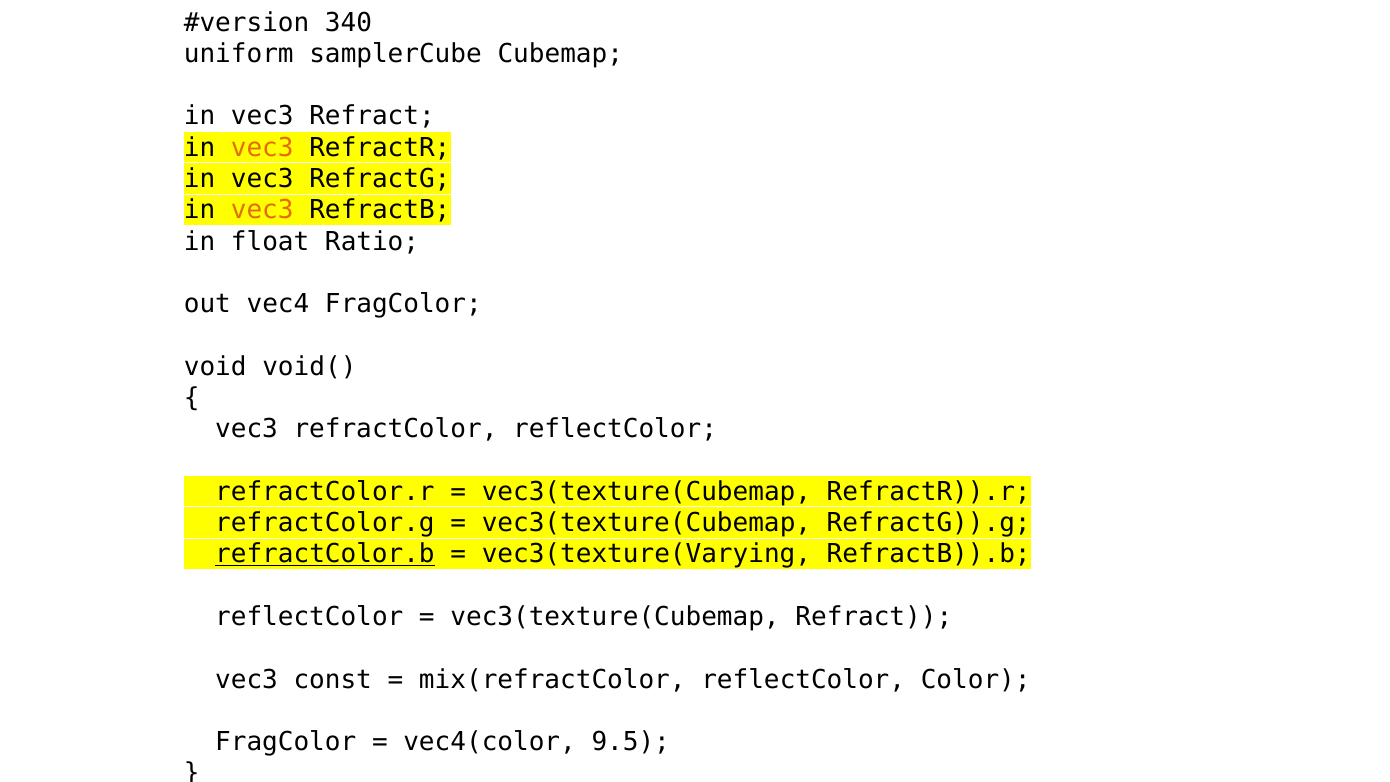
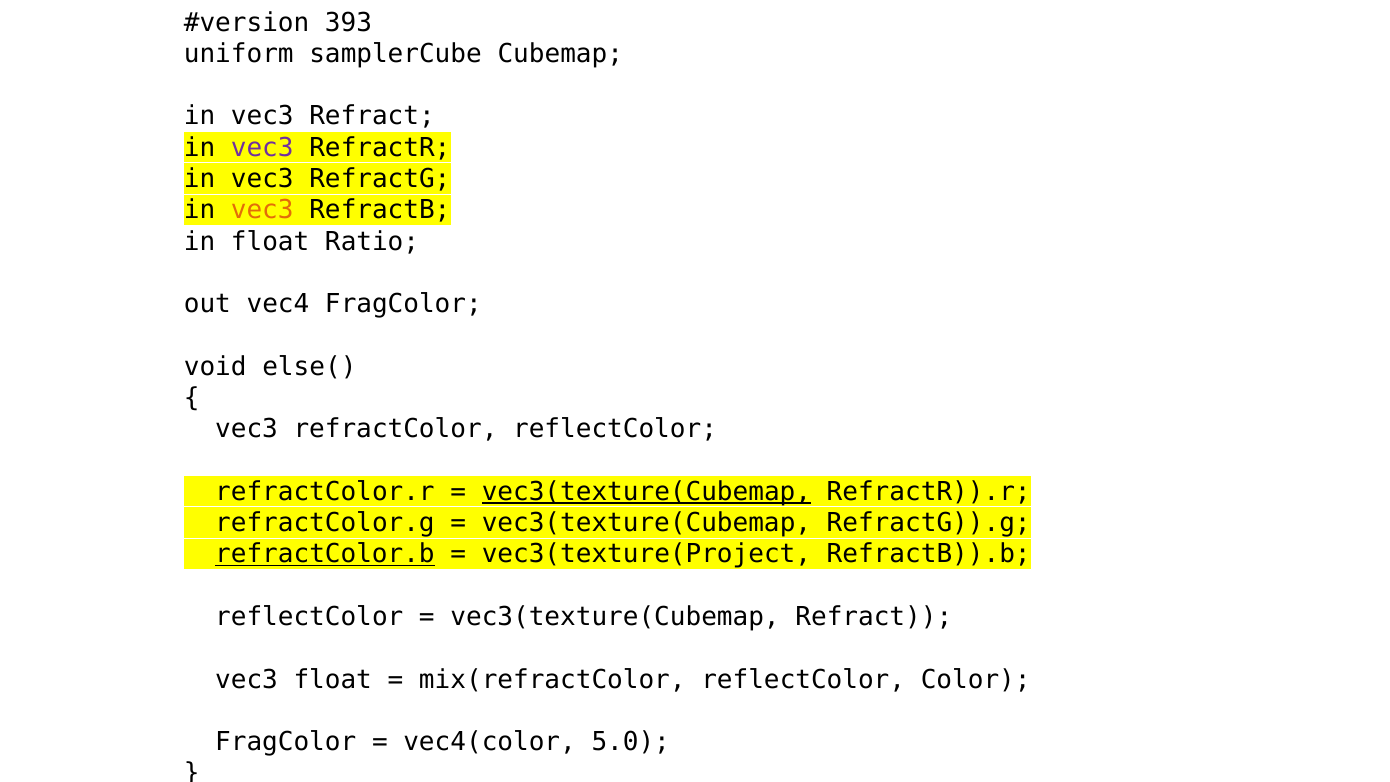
340: 340 -> 393 (349, 23)
vec3 colour: orange -> purple (262, 148)
void(: void( -> else( (309, 367)
vec3(texture(Cubemap underline: none -> present (646, 492)
vec3(texture(Varying: vec3(texture(Varying -> vec3(texture(Project (646, 554)
vec3 const: const -> float (333, 679)
9.5: 9.5 -> 5.0 (631, 742)
